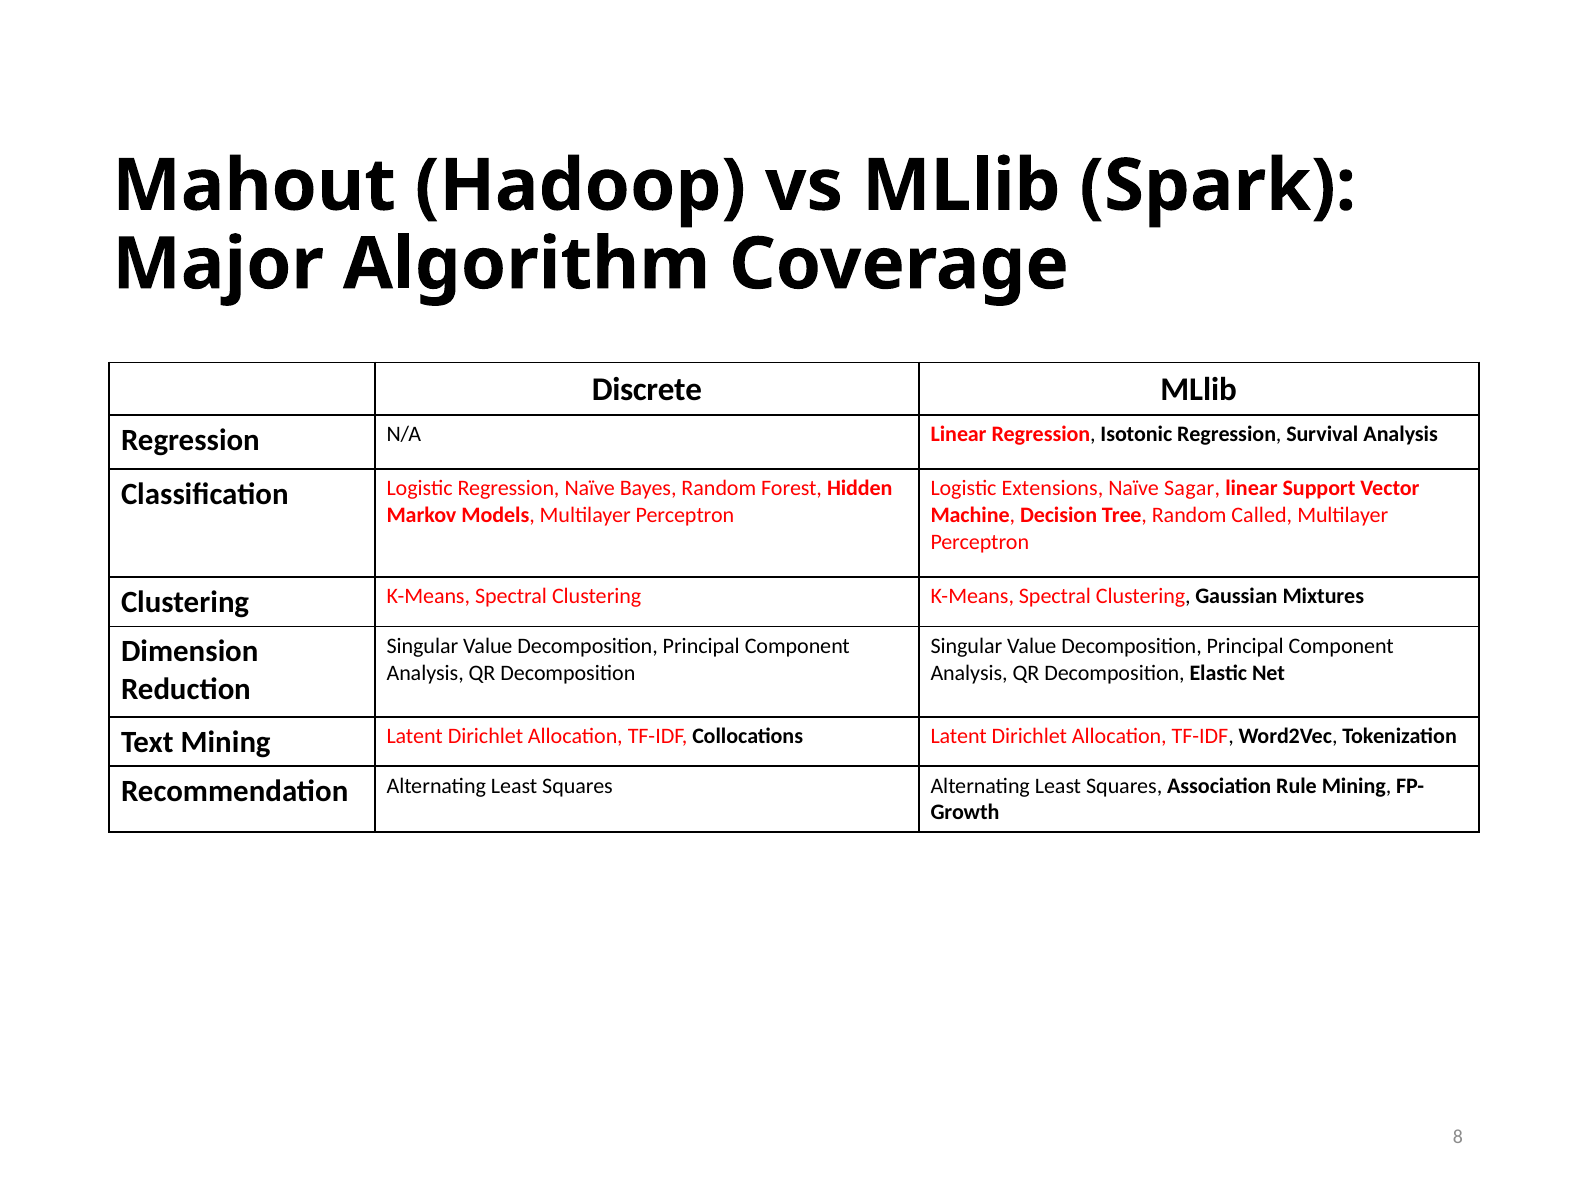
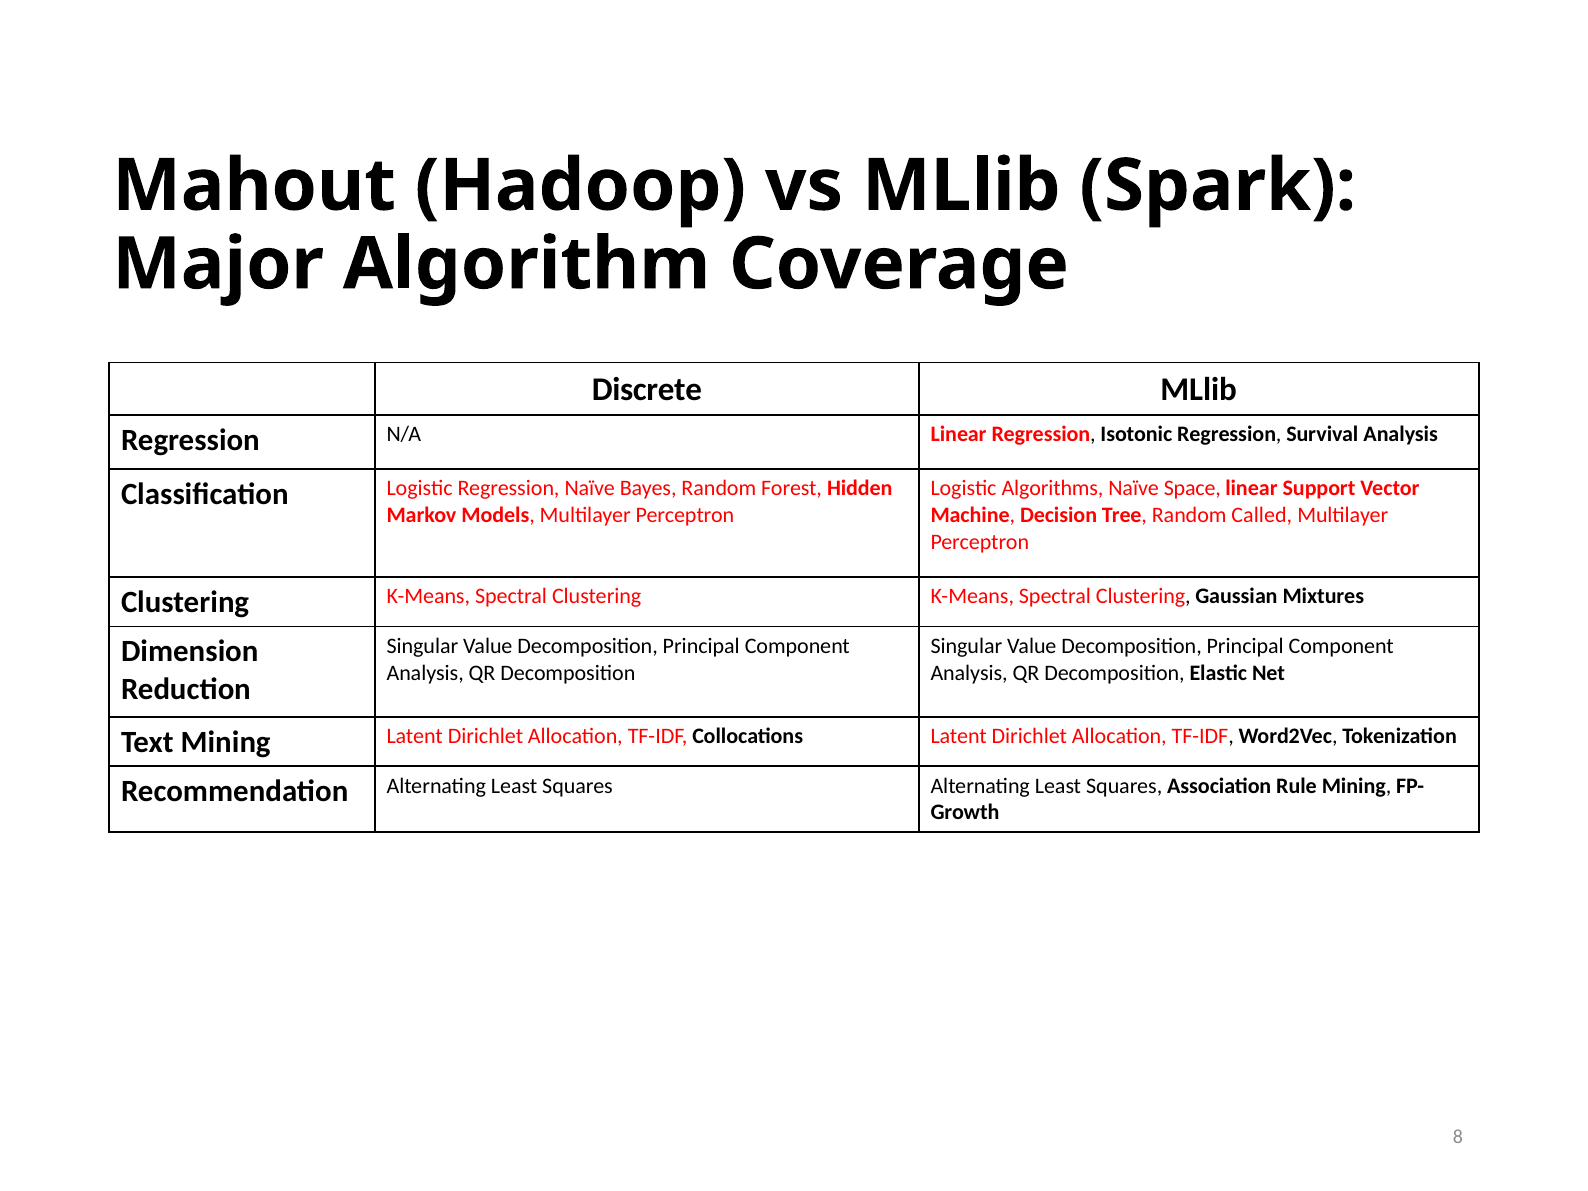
Extensions: Extensions -> Algorithms (1053, 488)
Sagar: Sagar -> Space (1192, 488)
